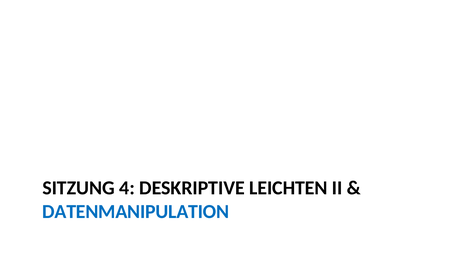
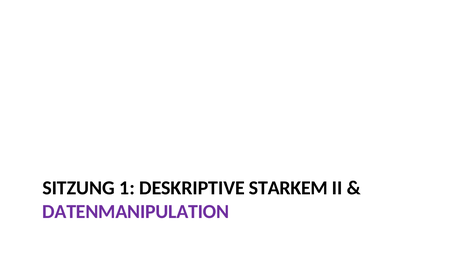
4: 4 -> 1 (127, 188)
LEICHTEN: LEICHTEN -> STARKEM (288, 188)
DATENMANIPULATION colour: blue -> purple (136, 212)
